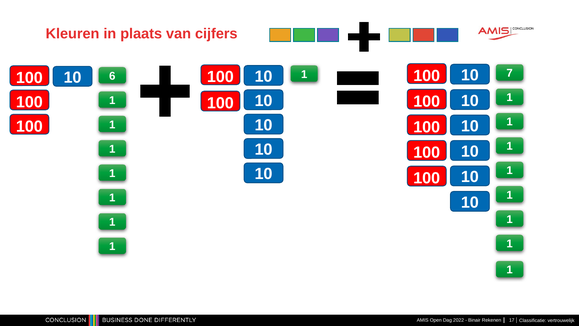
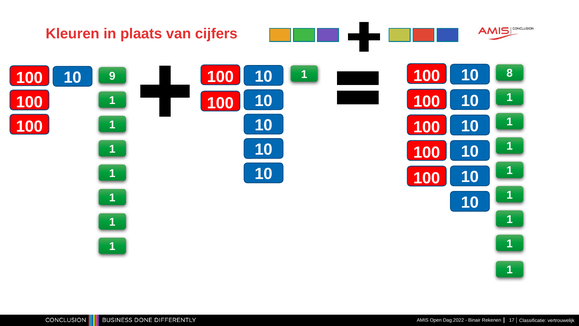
7: 7 -> 8 (510, 73)
6: 6 -> 9 (112, 76)
